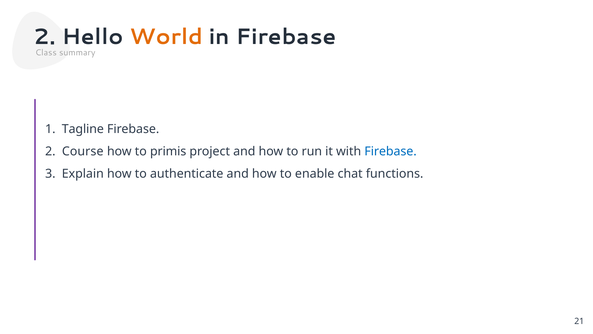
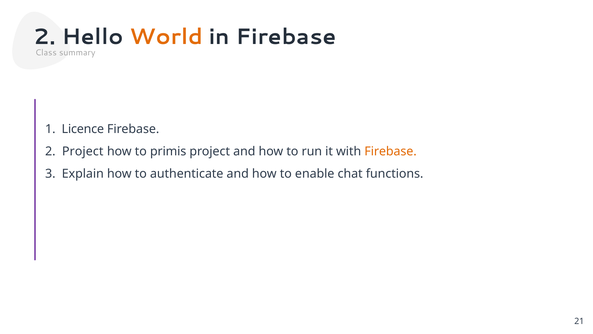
Tagline: Tagline -> Licence (83, 129)
2 Course: Course -> Project (83, 151)
Firebase colour: blue -> orange (391, 151)
